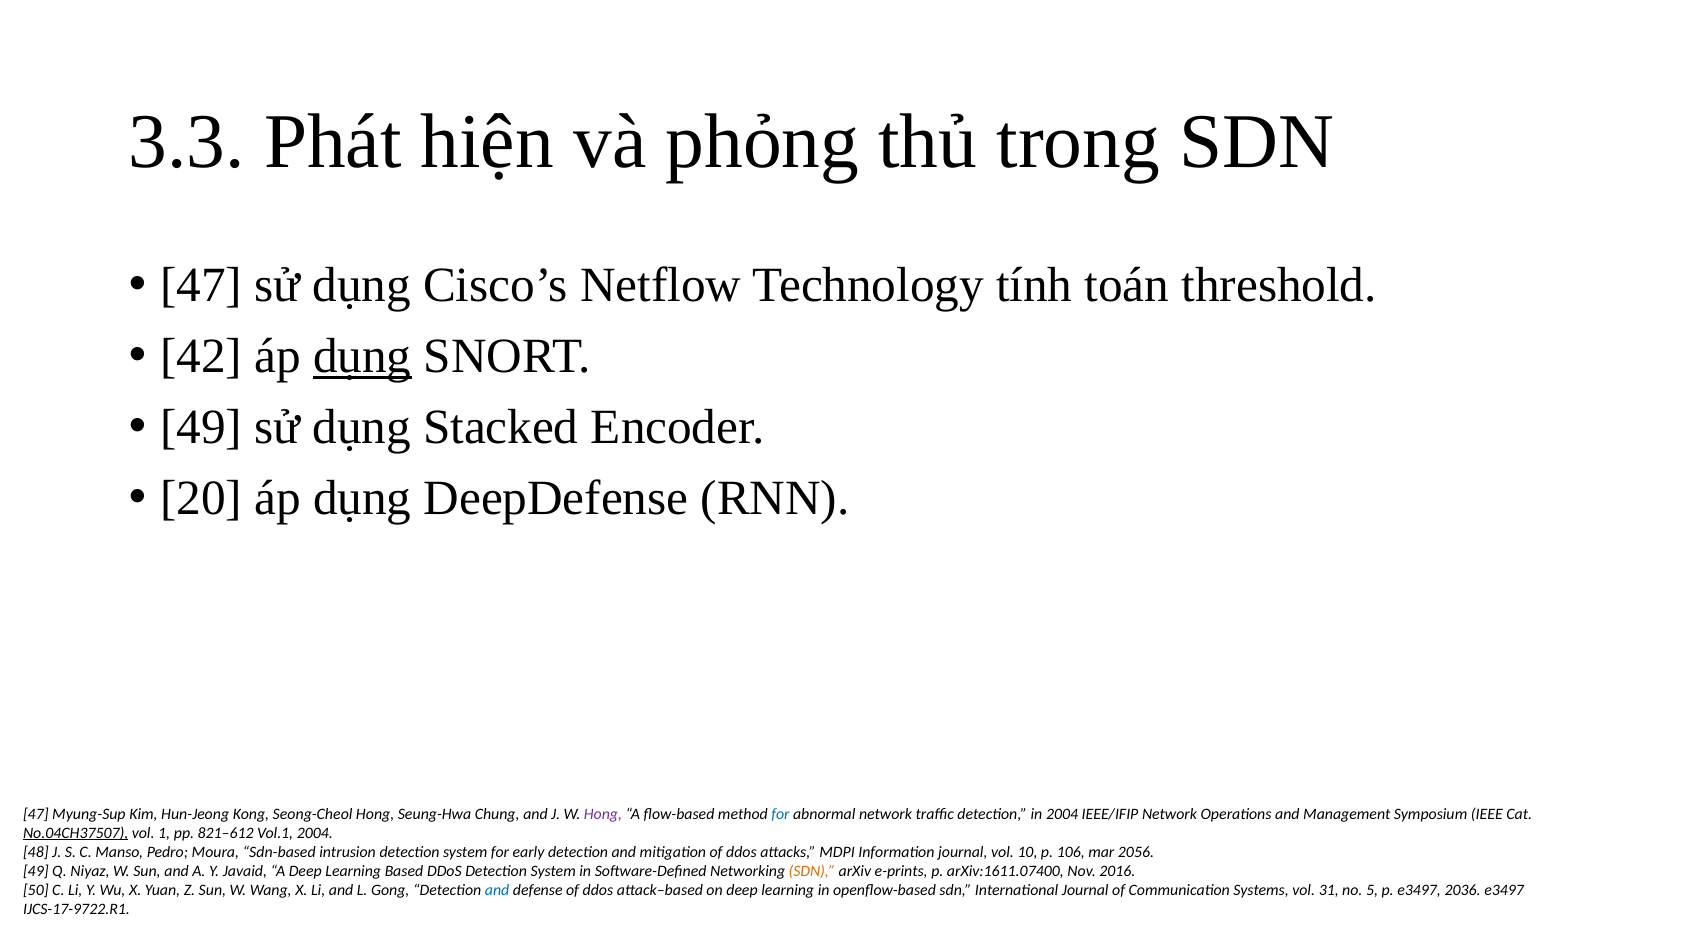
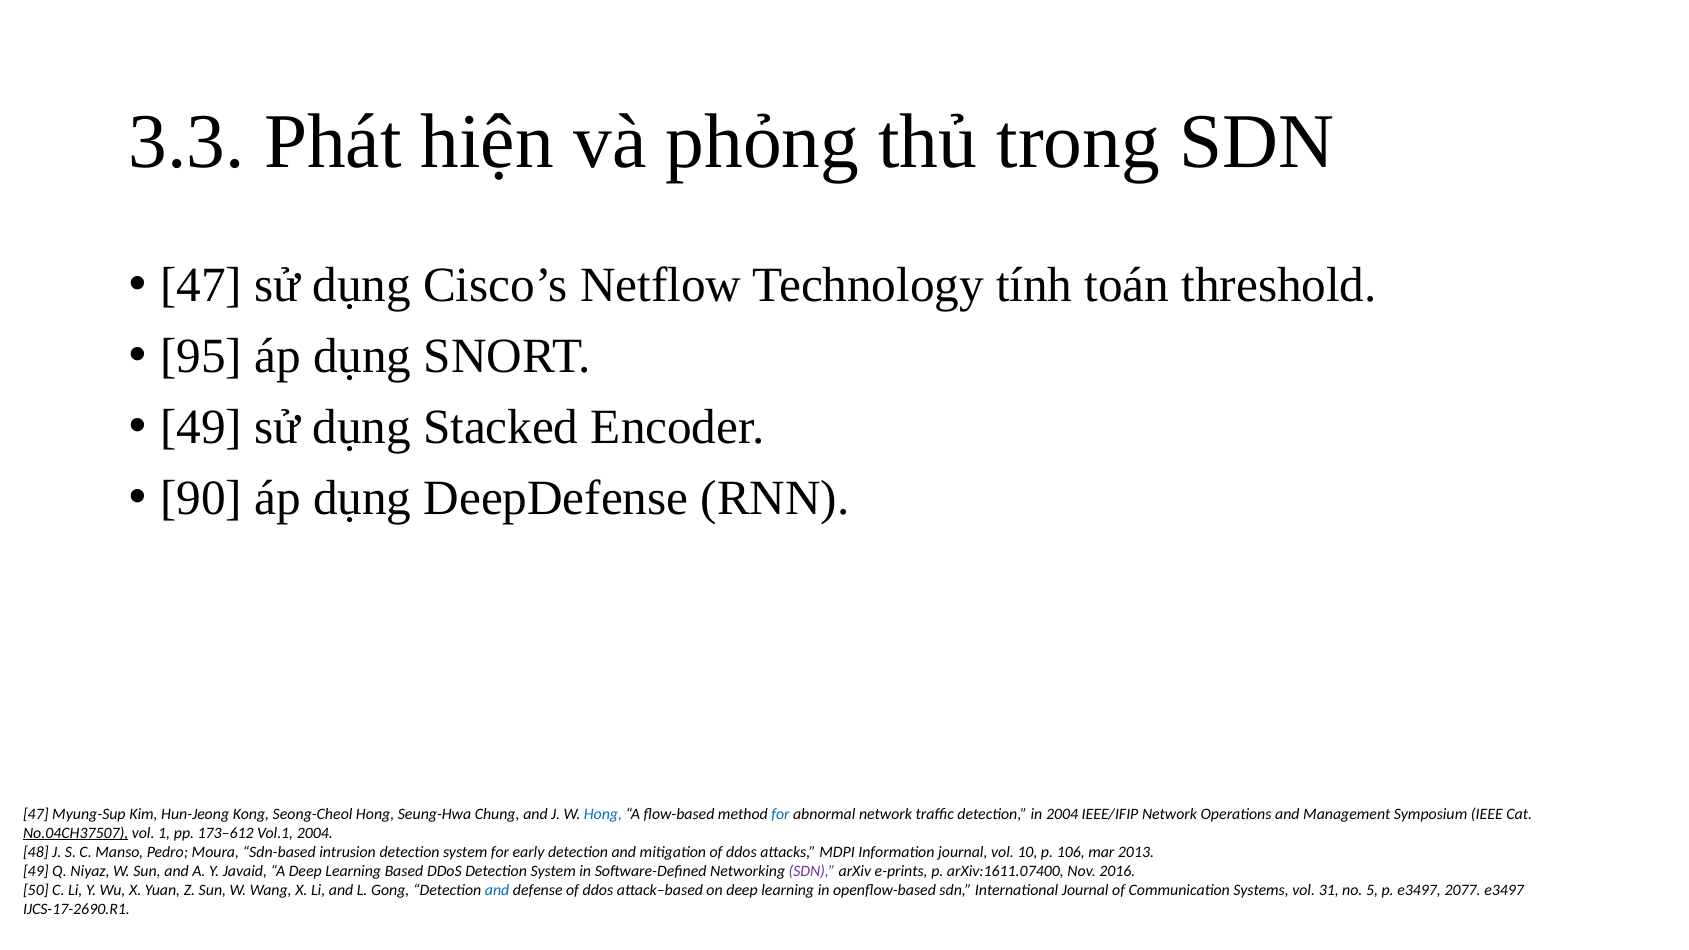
42: 42 -> 95 (201, 356)
dụng underline: present -> none (362, 356)
20: 20 -> 90 (201, 498)
Hong colour: purple -> blue (603, 814)
821–612: 821–612 -> 173–612 (226, 833)
2056: 2056 -> 2013 (1136, 852)
SDN colour: orange -> purple (812, 871)
2036: 2036 -> 2077 (1463, 890)
IJCS-17-9722.R1: IJCS-17-9722.R1 -> IJCS-17-2690.R1 (76, 909)
